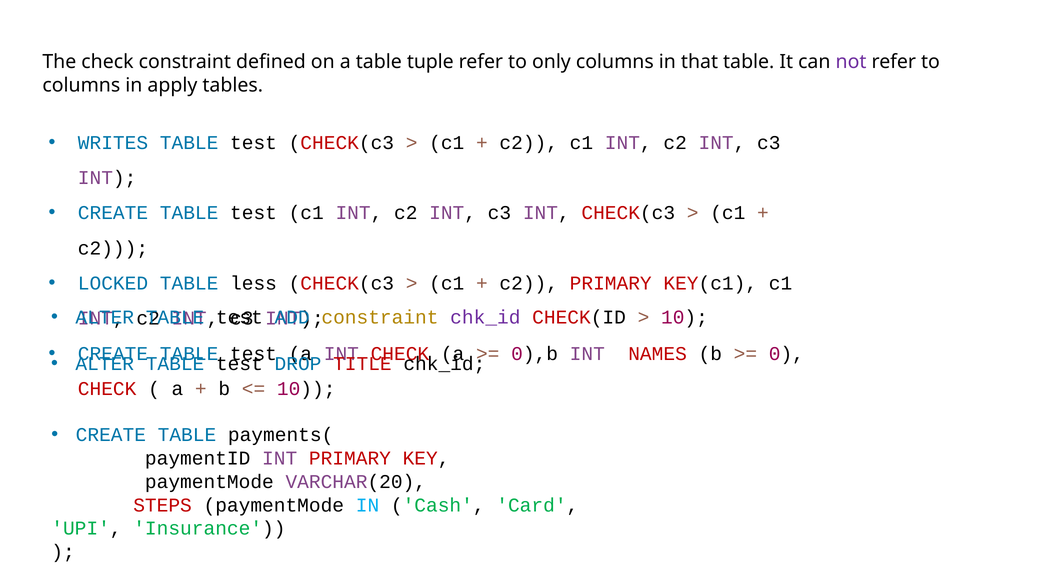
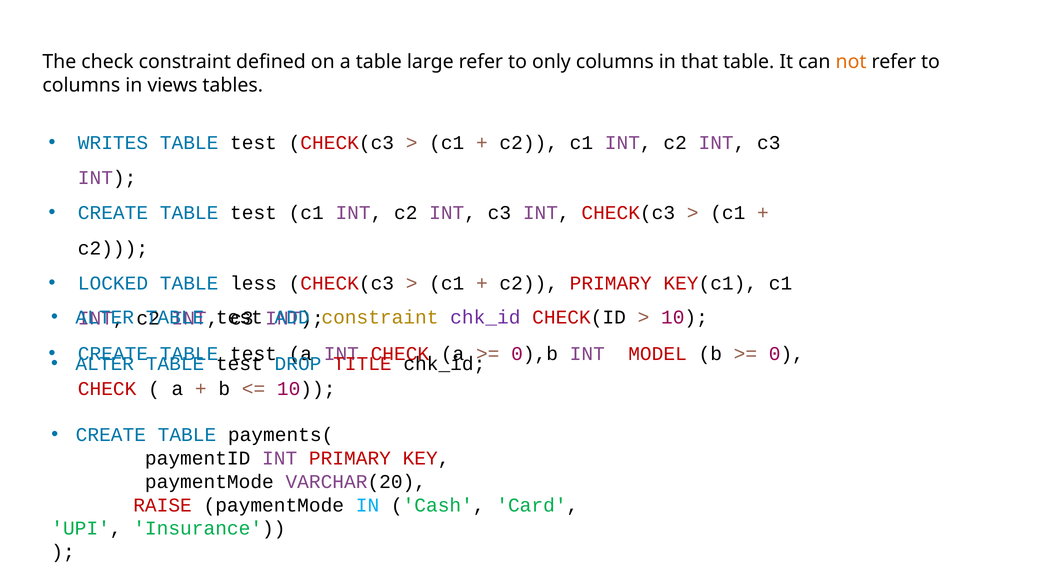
tuple: tuple -> large (430, 62)
not colour: purple -> orange (851, 62)
apply: apply -> views (172, 85)
NAMES: NAMES -> MODEL (658, 353)
STEPS: STEPS -> RAISE (163, 505)
